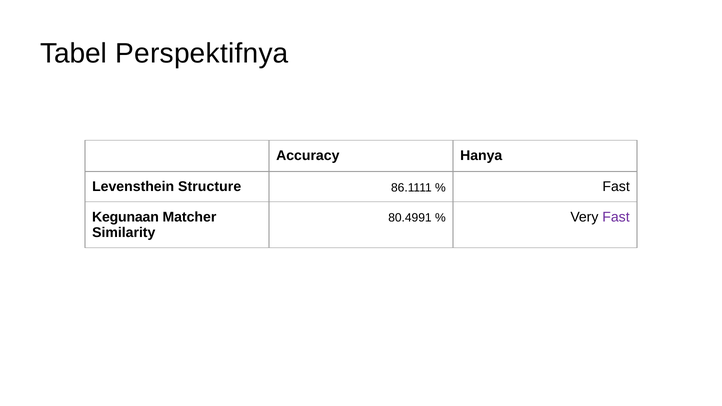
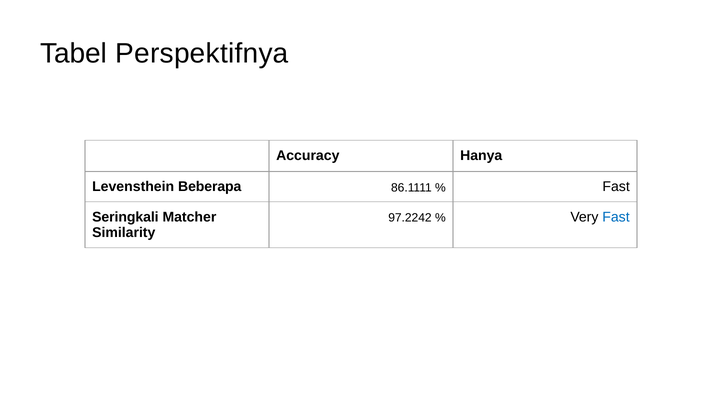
Structure: Structure -> Beberapa (210, 187)
Kegunaan: Kegunaan -> Seringkali (125, 217)
80.4991: 80.4991 -> 97.2242 (410, 218)
Fast colour: purple -> blue (616, 217)
